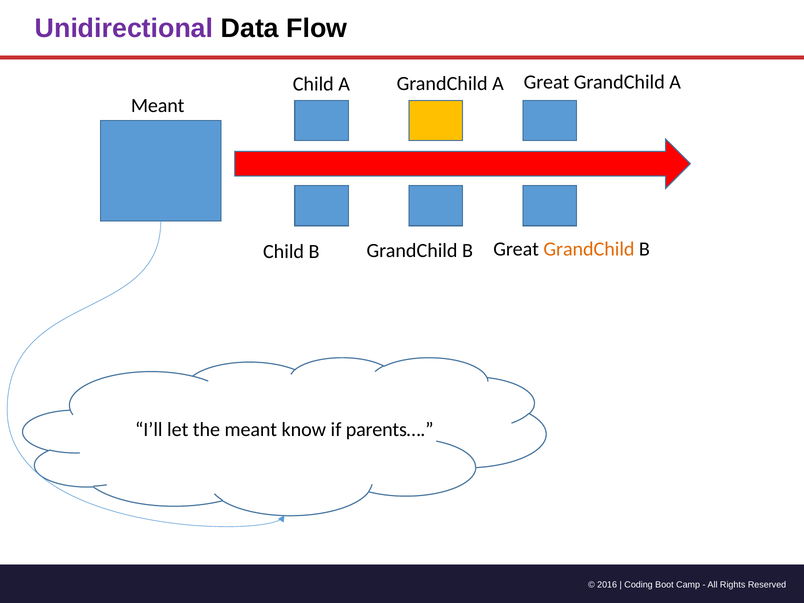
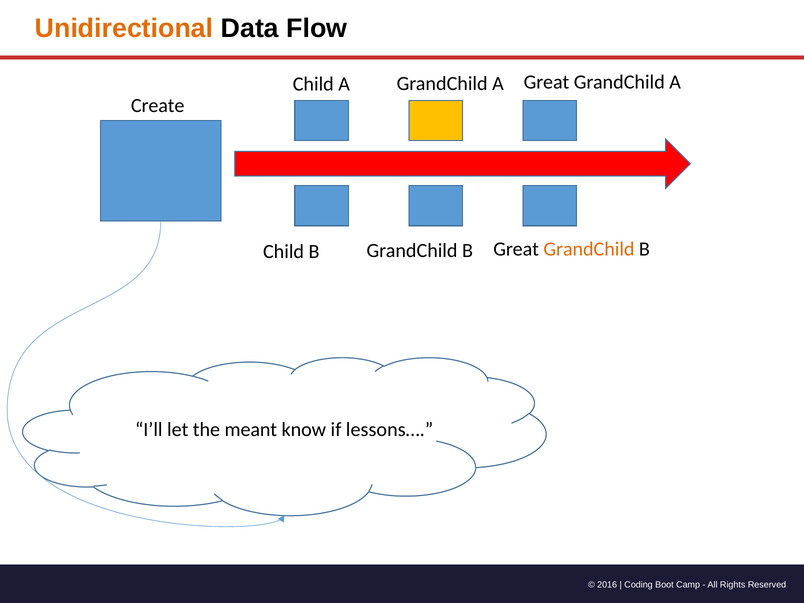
Unidirectional colour: purple -> orange (124, 29)
Meant: Meant -> Create (158, 106)
parents…: parents… -> lessons… (390, 429)
